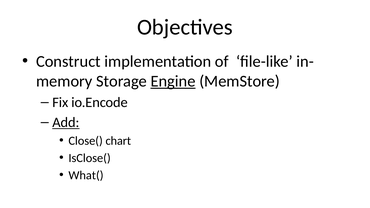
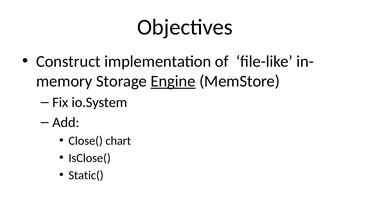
io.Encode: io.Encode -> io.System (100, 102)
Add underline: present -> none (66, 123)
What(: What( -> Static( (86, 175)
